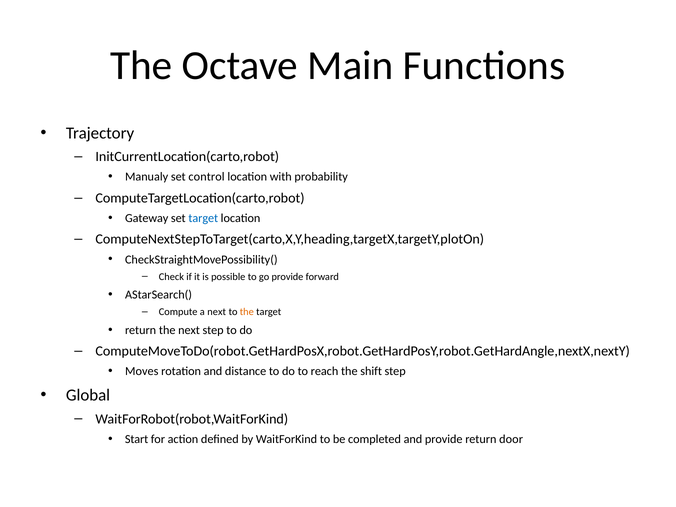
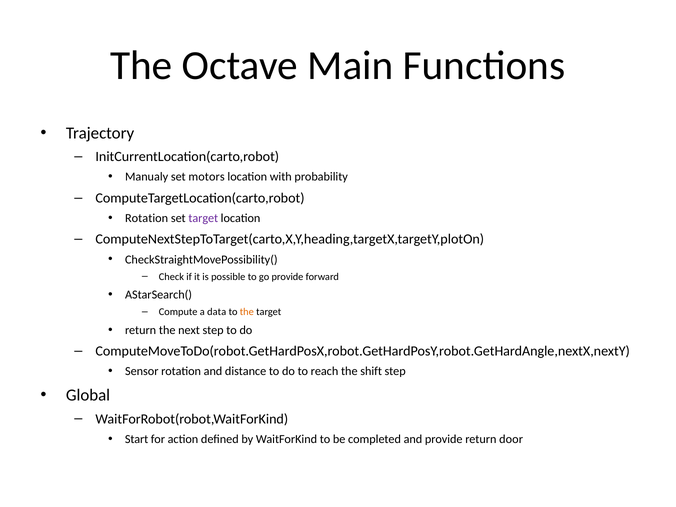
control: control -> motors (207, 177)
Gateway: Gateway -> Rotation (147, 218)
target colour: blue -> purple (203, 218)
a next: next -> data (217, 312)
Moves: Moves -> Sensor (142, 371)
